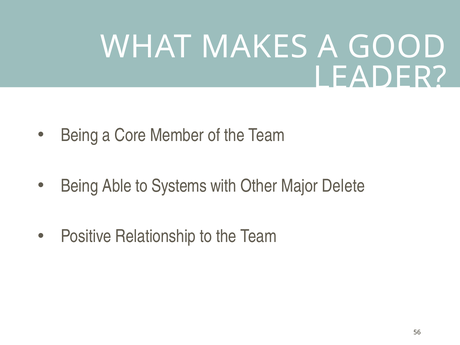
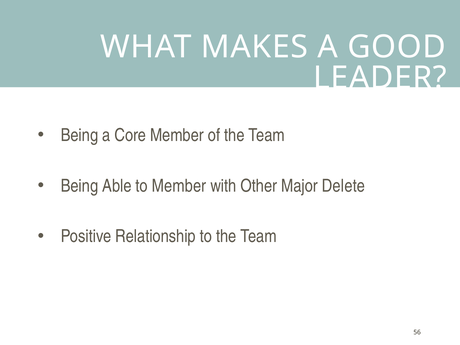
to Systems: Systems -> Member (179, 186)
